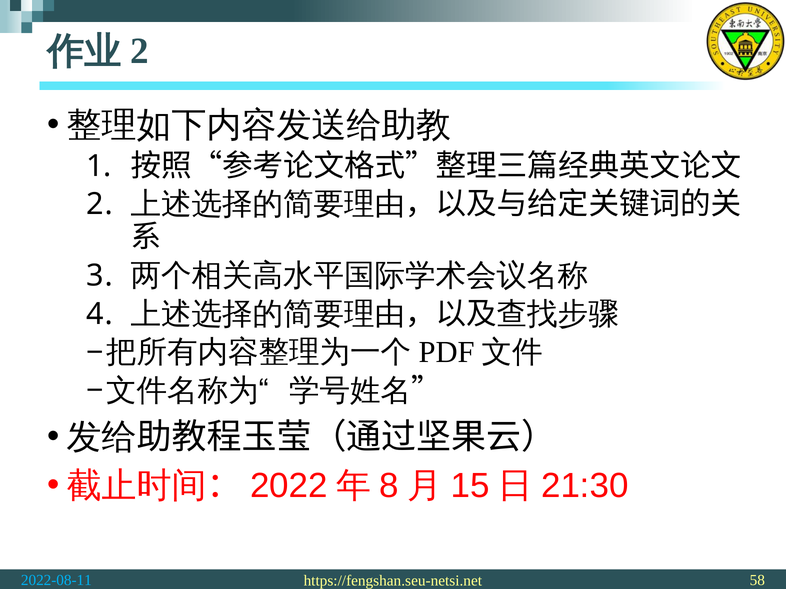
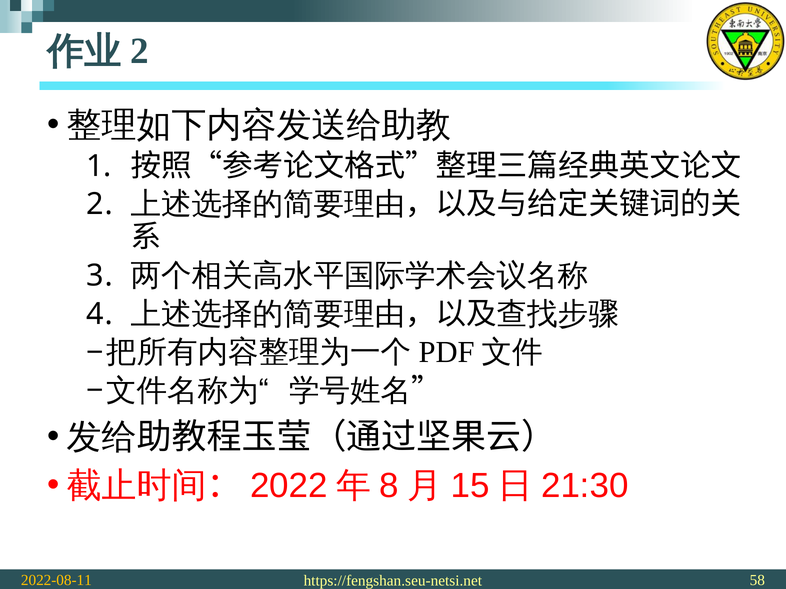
2022-08-11 colour: light blue -> yellow (56, 581)
